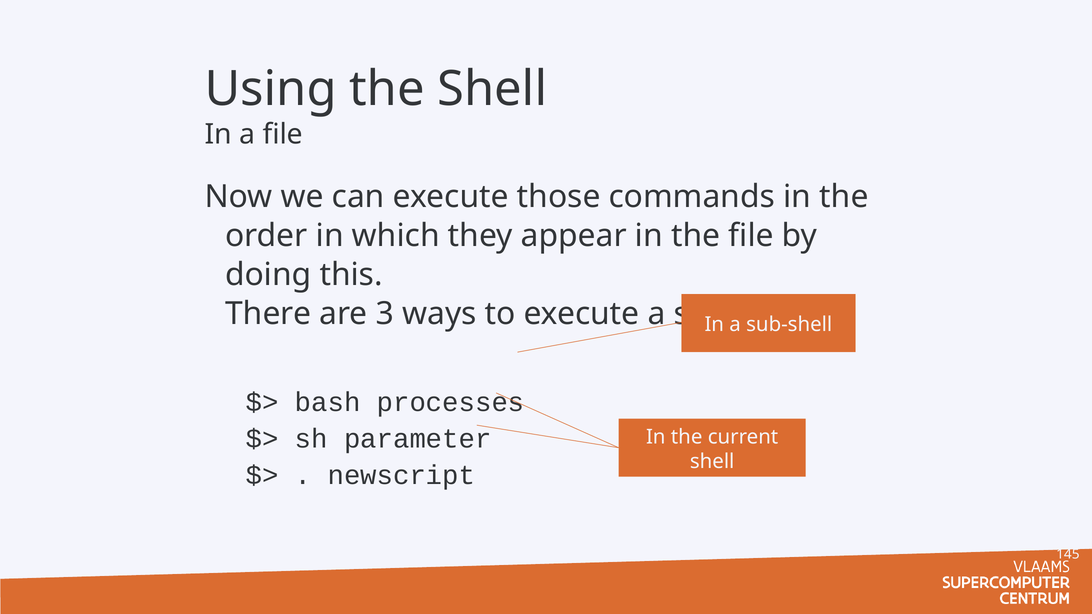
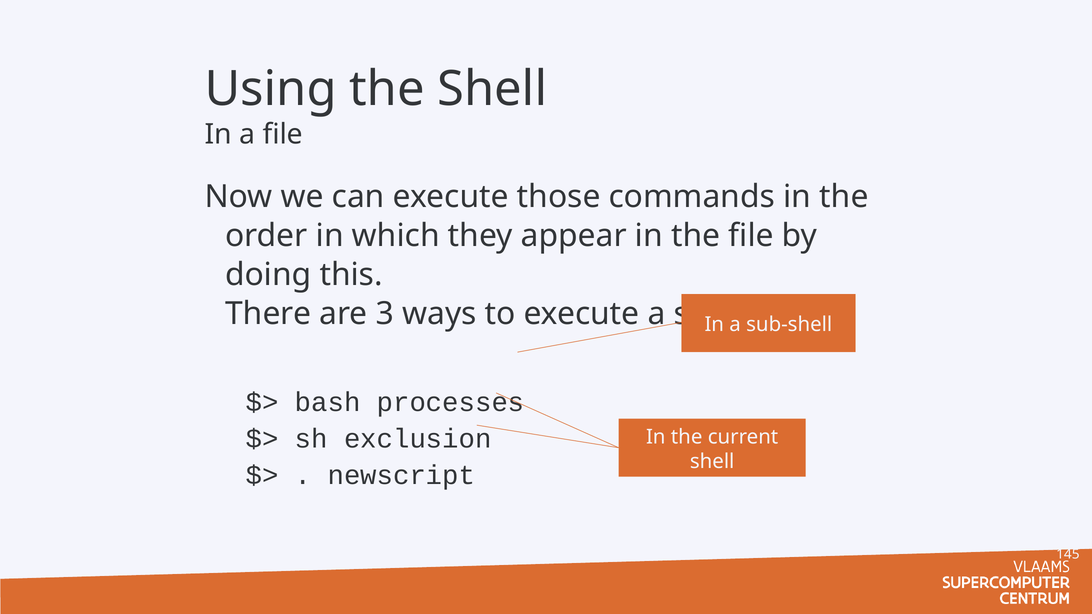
parameter: parameter -> exclusion (418, 439)
